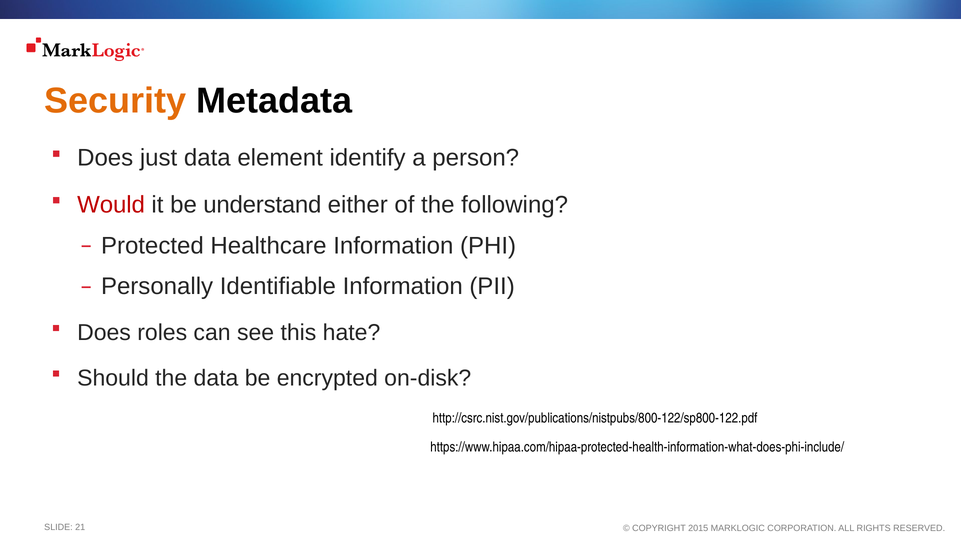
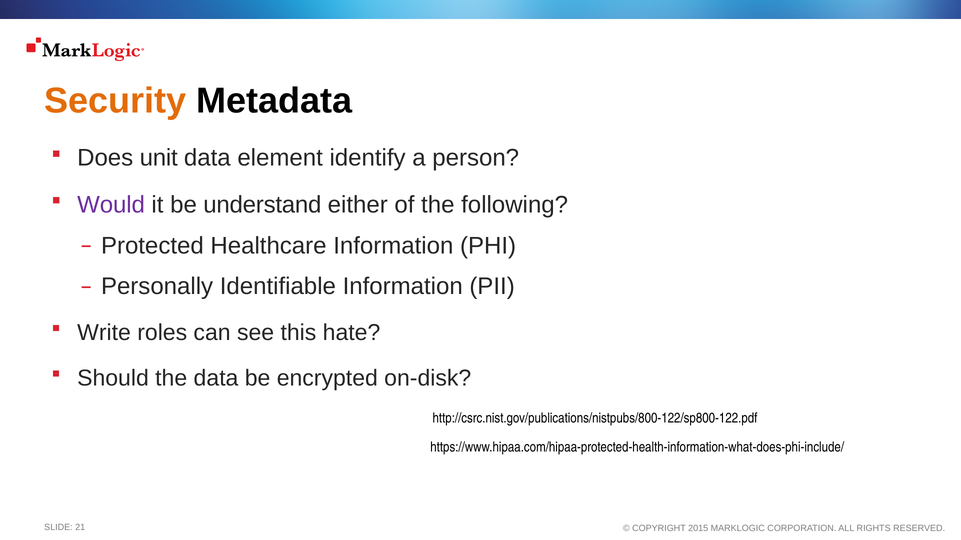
just: just -> unit (159, 158)
Would colour: red -> purple (111, 205)
Does: Does -> Write (104, 333)
